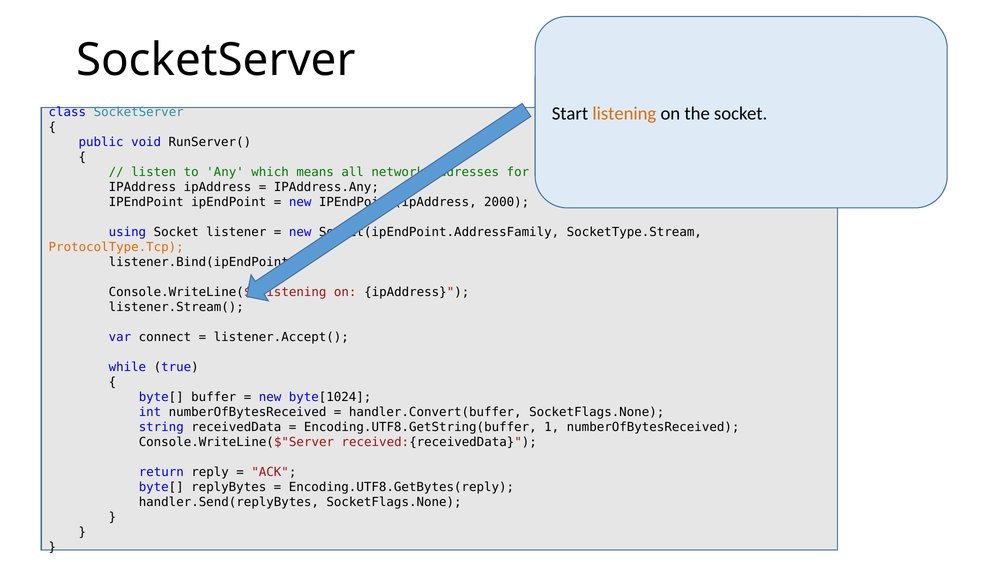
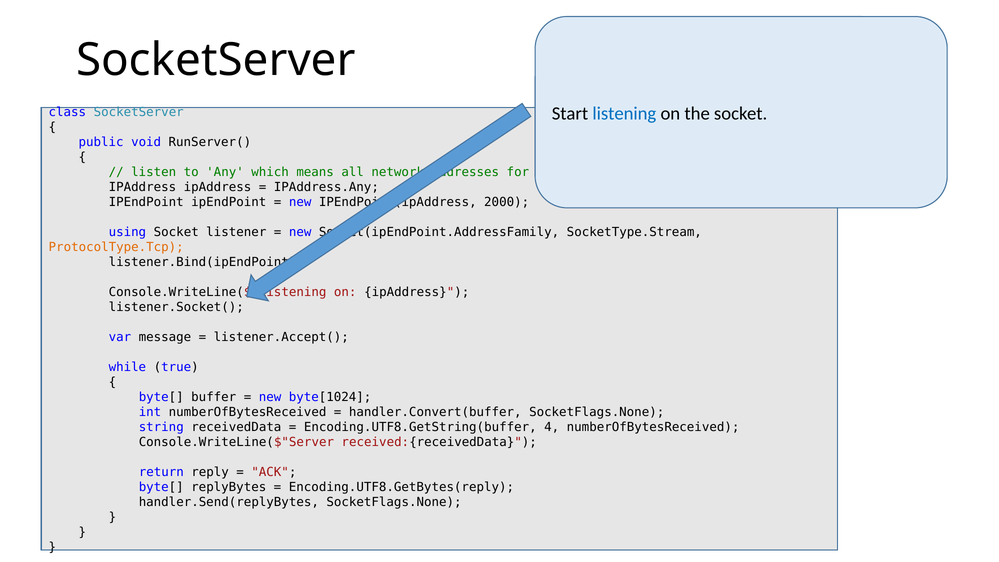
listening colour: orange -> blue (624, 113)
listener.Stream(: listener.Stream( -> listener.Socket( (176, 307)
connect: connect -> message (165, 337)
1: 1 -> 4 (552, 427)
